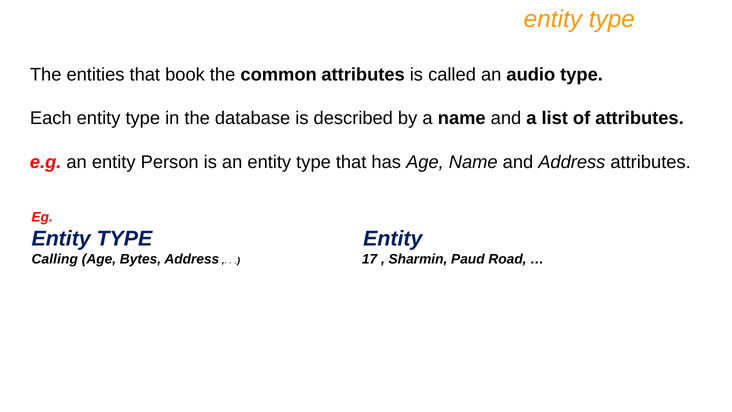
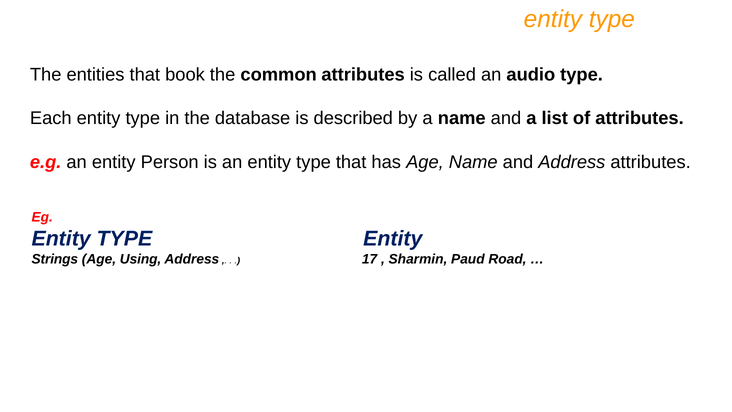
Calling: Calling -> Strings (55, 259)
Bytes: Bytes -> Using (141, 259)
